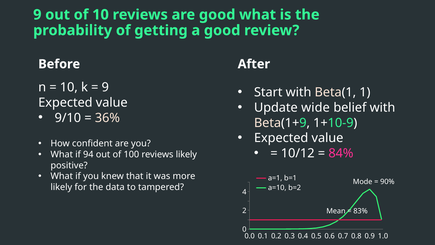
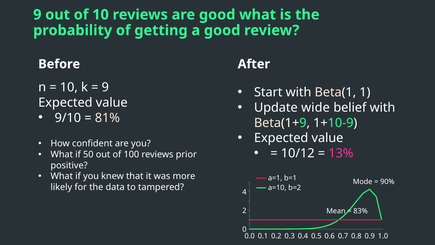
36%: 36% -> 81% (107, 118)
84%: 84% -> 13% (341, 153)
94: 94 -> 50 (88, 154)
reviews likely: likely -> prior (186, 154)
